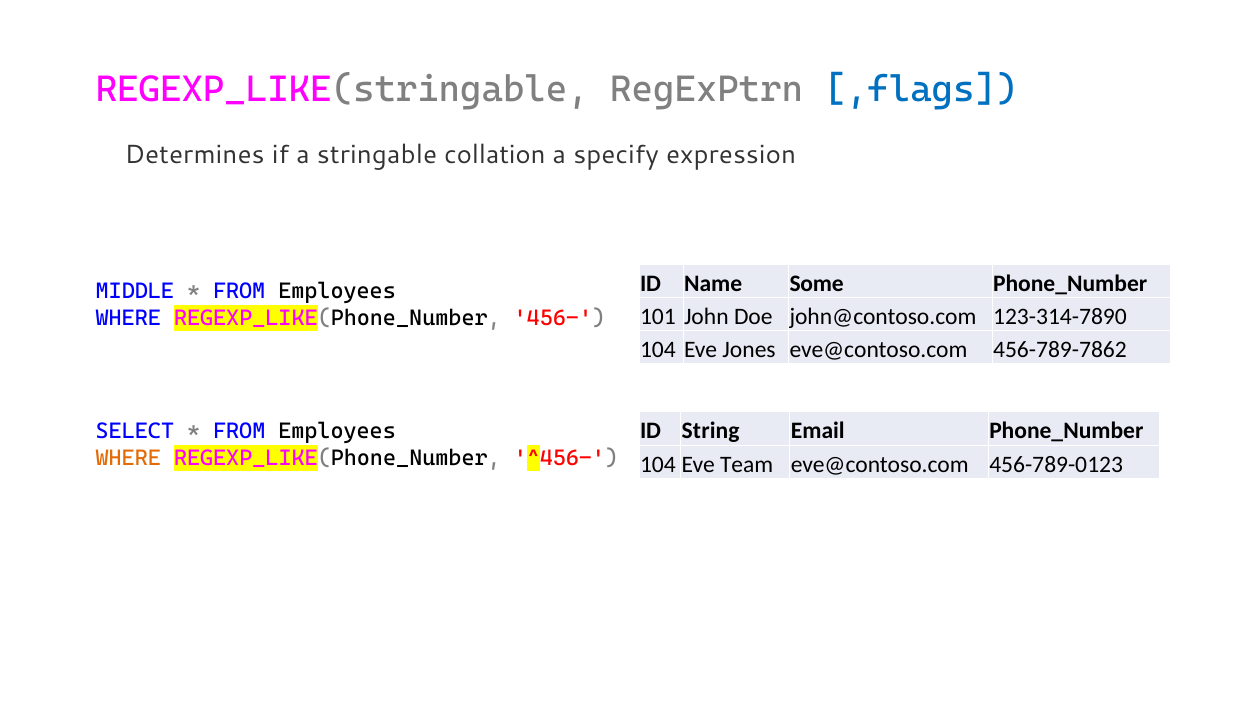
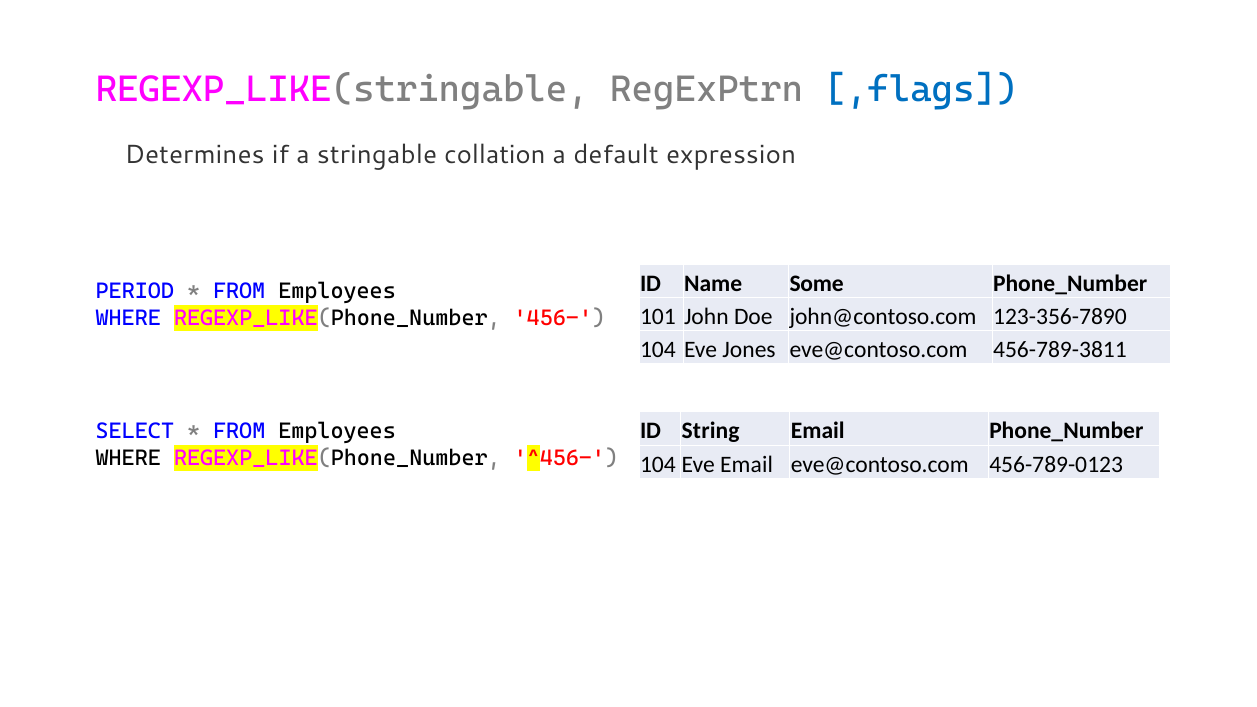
specify: specify -> default (616, 155)
MIDDLE: MIDDLE -> PERIOD (135, 292)
123-314-7890: 123-314-7890 -> 123-356-7890 (1060, 317)
456-789-7862: 456-789-7862 -> 456-789-3811 (1060, 349)
WHERE colour: orange -> black (128, 458)
Team: Team -> Email (747, 465)
